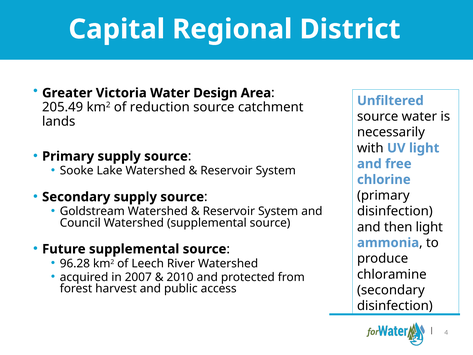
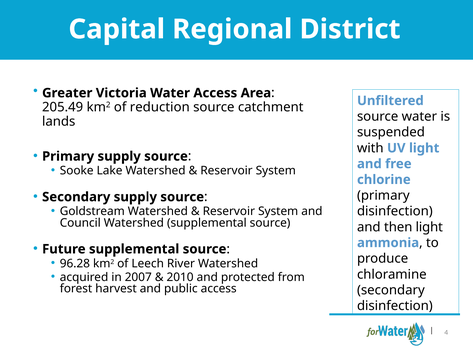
Water Design: Design -> Access (215, 93)
necessarily: necessarily -> suspended (391, 132)
